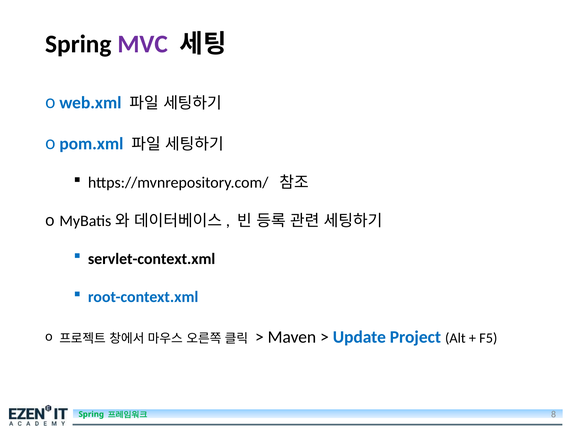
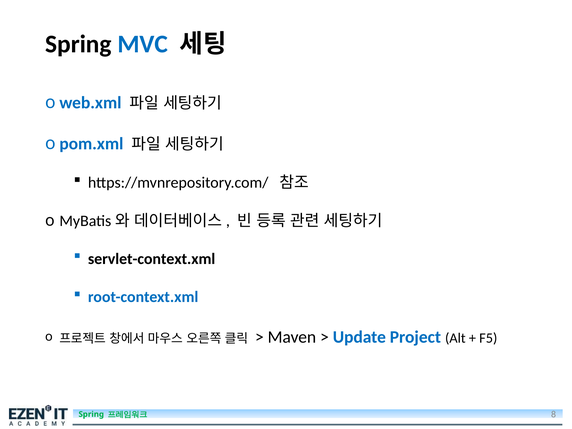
MVC colour: purple -> blue (143, 44)
